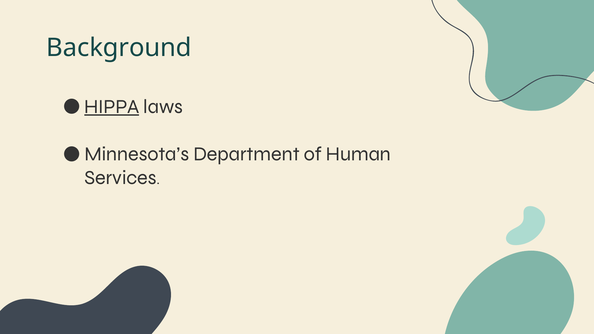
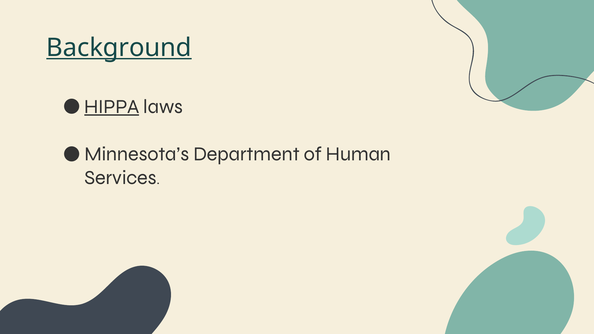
Background underline: none -> present (119, 48)
